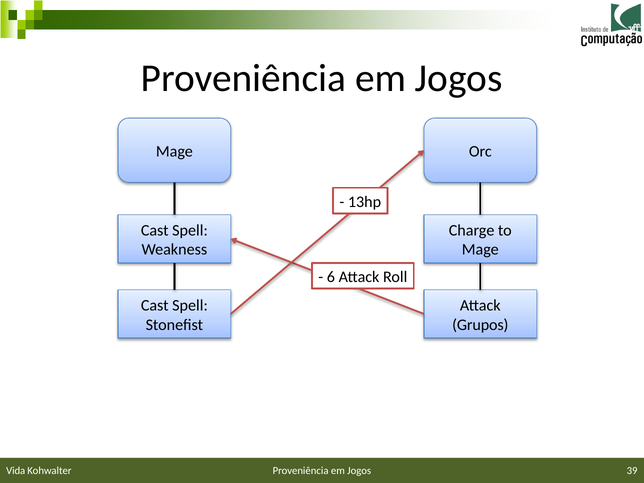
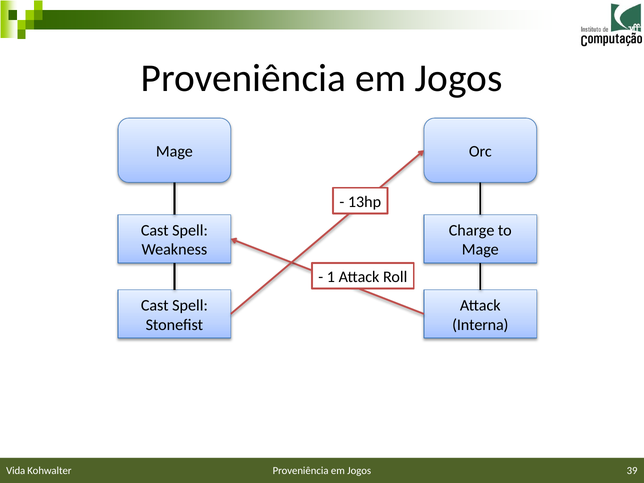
6: 6 -> 1 (331, 277)
Grupos: Grupos -> Interna (480, 325)
